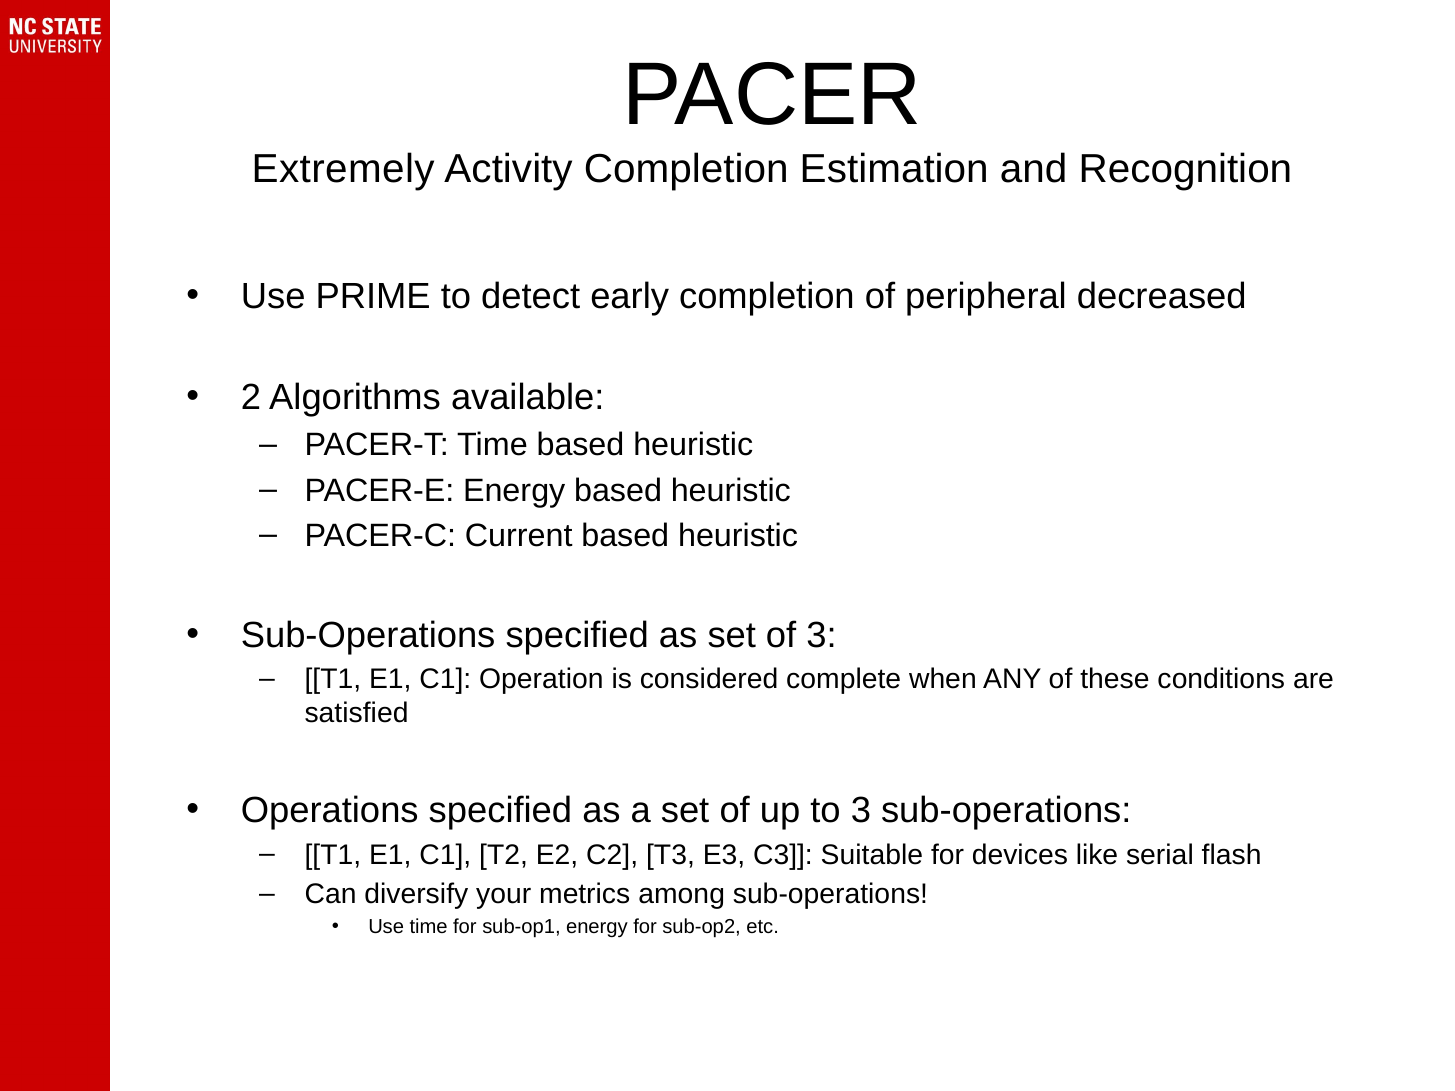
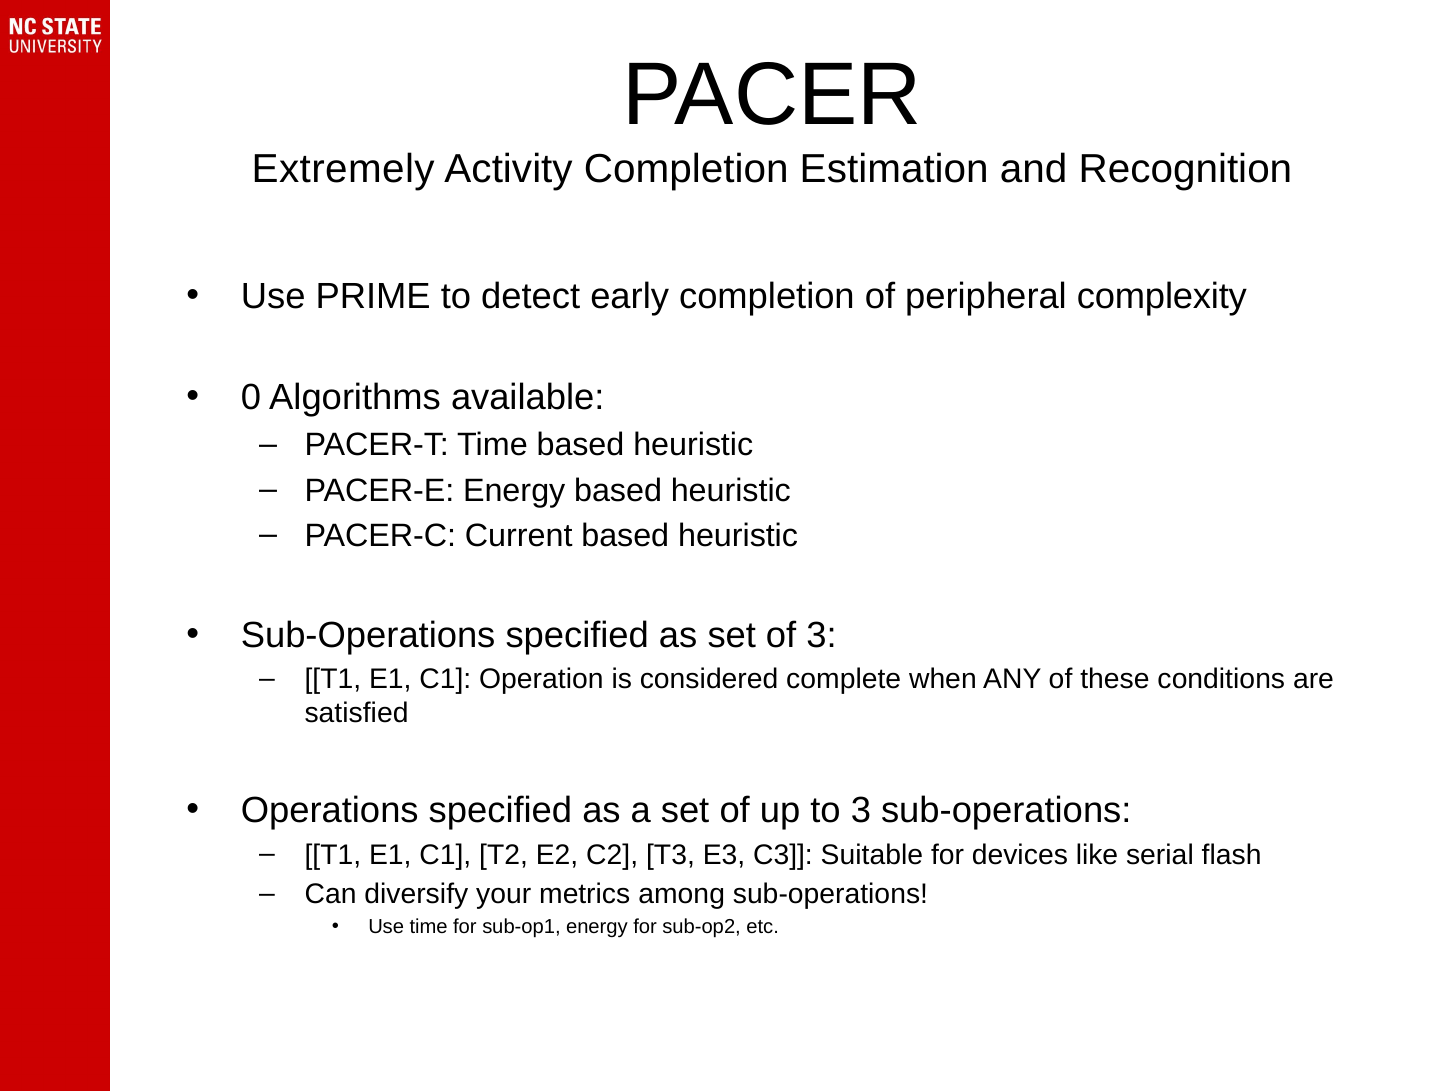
decreased: decreased -> complexity (1162, 296)
2: 2 -> 0 (251, 398)
